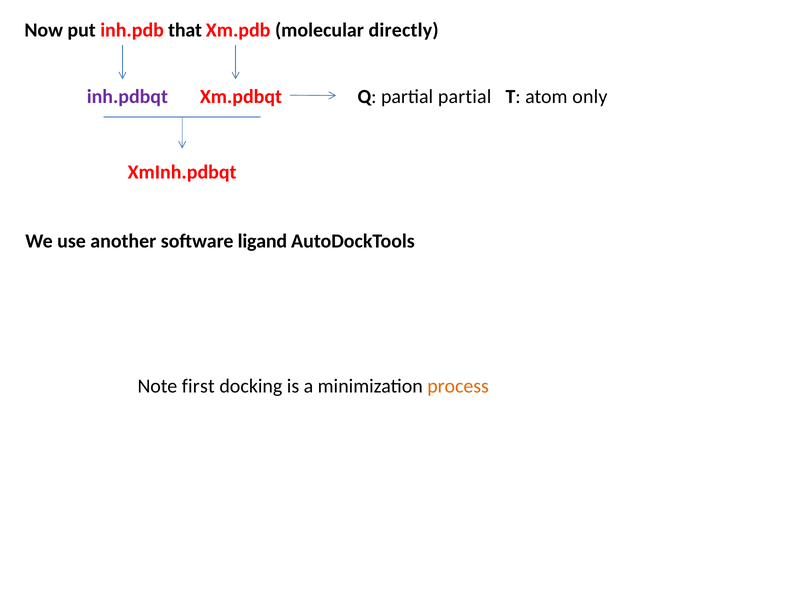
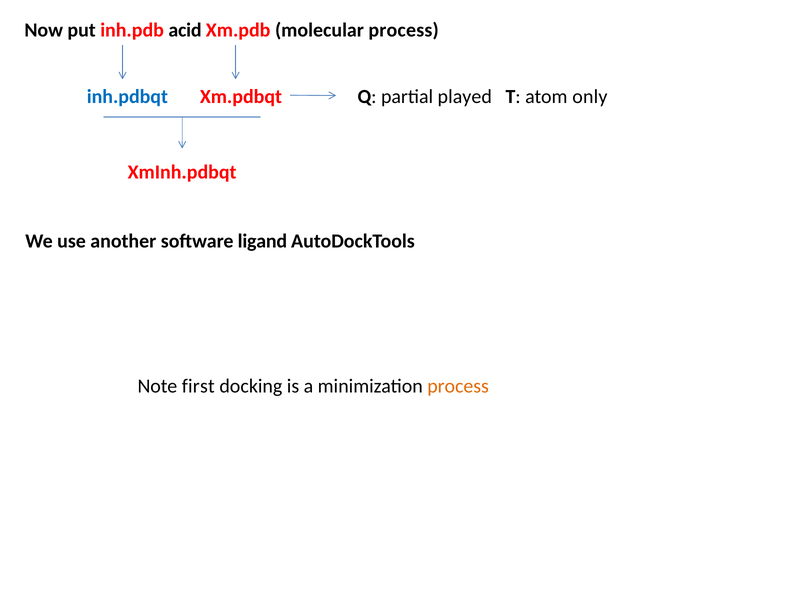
that: that -> acid (185, 30)
molecular directly: directly -> process (404, 30)
inh.pdbqt colour: purple -> blue (127, 97)
partial partial: partial -> played (465, 97)
